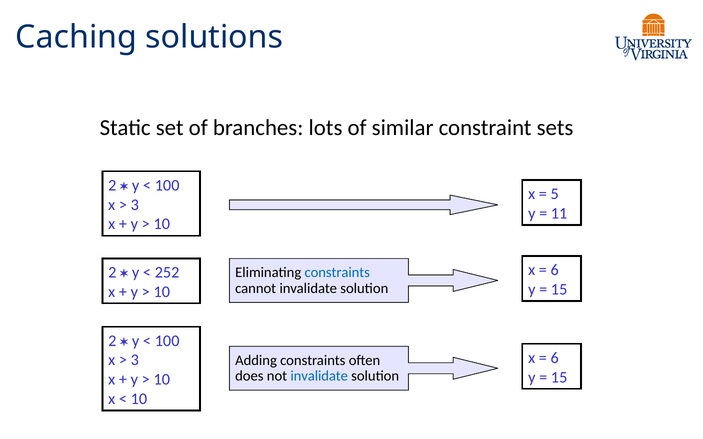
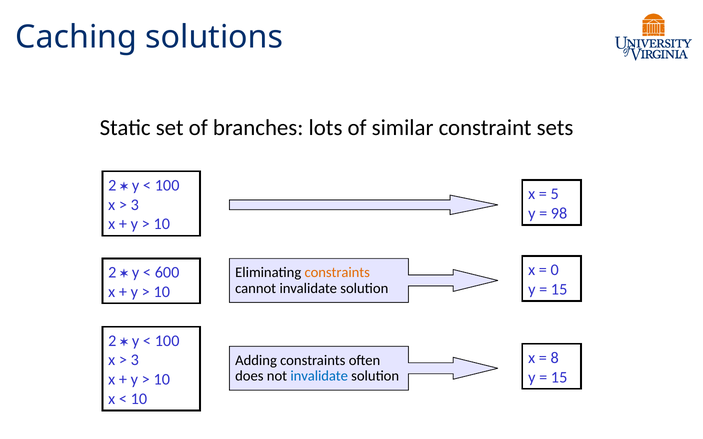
11: 11 -> 98 (559, 214)
6: 6 -> 0 (555, 270)
252: 252 -> 600 (167, 273)
constraints colour: blue -> orange (337, 273)
6: 6 -> 8 (555, 358)
